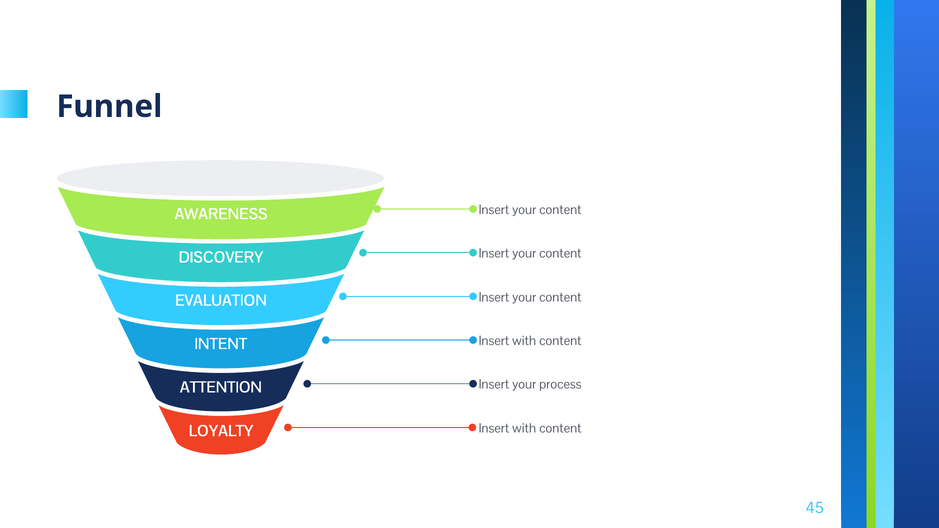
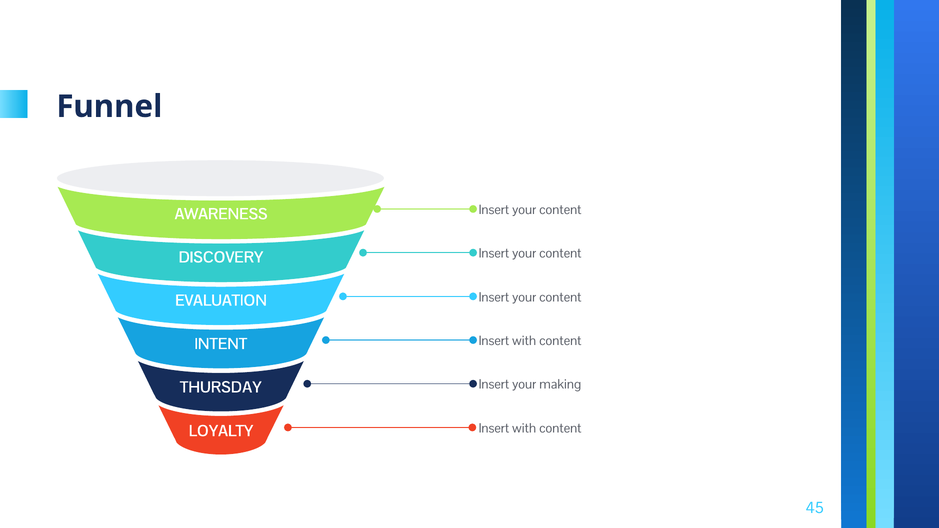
process: process -> making (560, 385)
ATTENTION: ATTENTION -> THURSDAY (221, 387)
